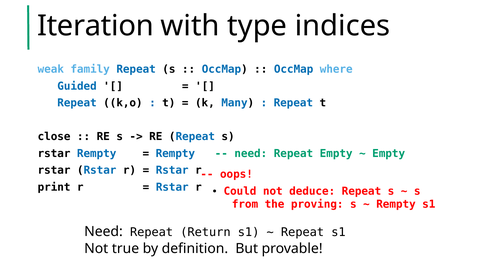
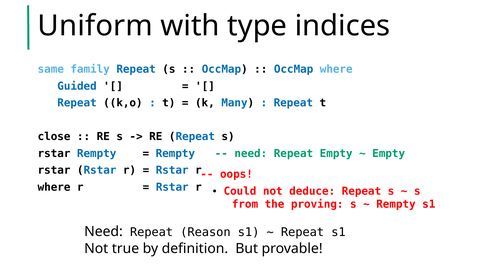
Iteration: Iteration -> Uniform (95, 26)
weak: weak -> same (51, 69)
print: print -> where (54, 187)
Return: Return -> Reason (205, 232)
